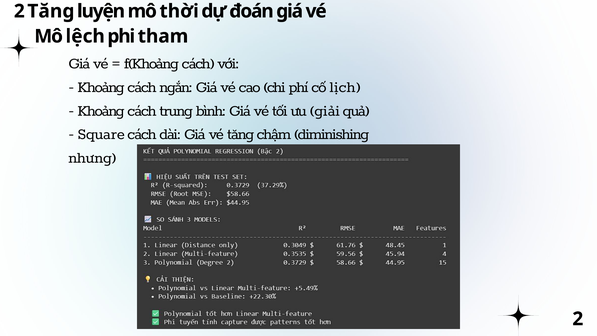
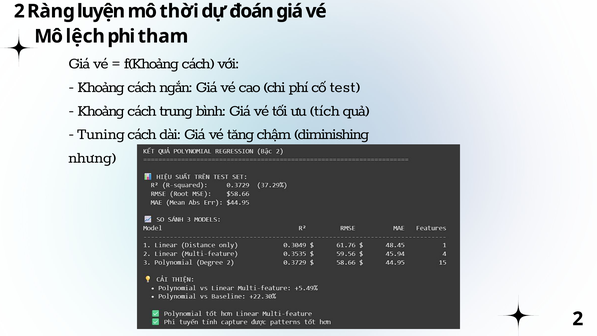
2 Tăng: Tăng -> Ràng (51, 11)
lịch: lịch -> test (345, 87)
giải: giải -> tích (325, 110)
Square: Square -> Tuning (101, 134)
